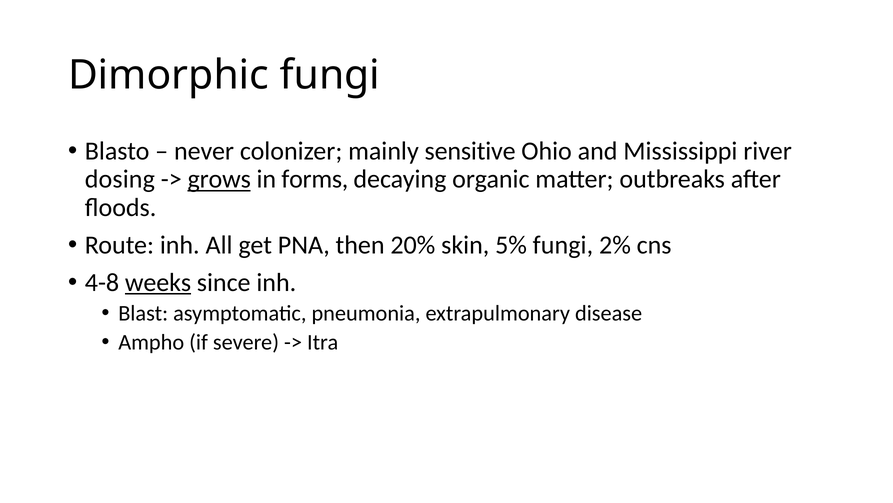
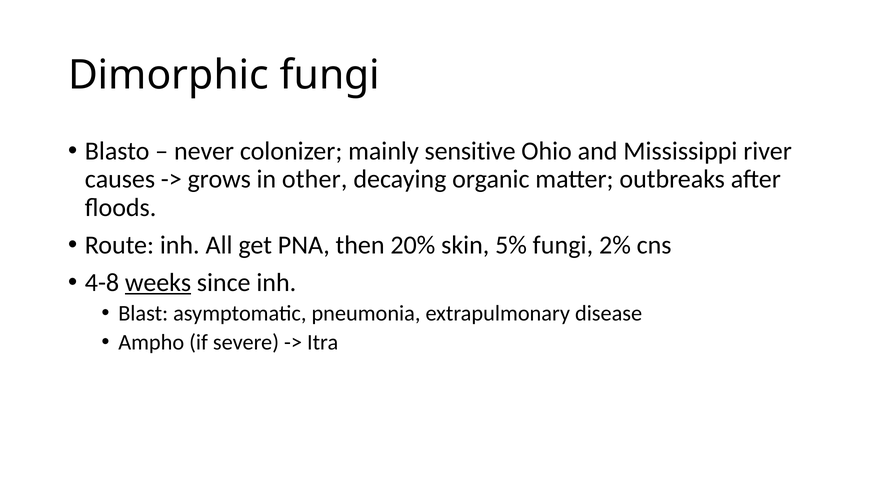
dosing: dosing -> causes (120, 179)
grows underline: present -> none (219, 179)
forms: forms -> other (315, 179)
